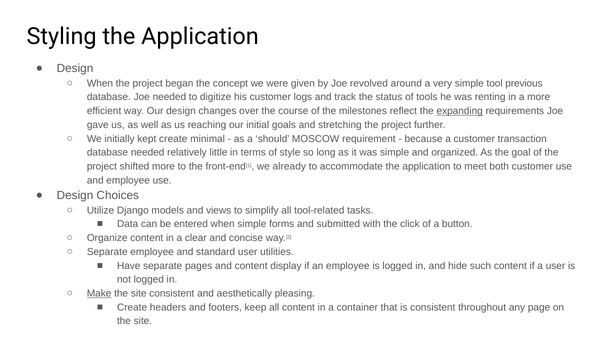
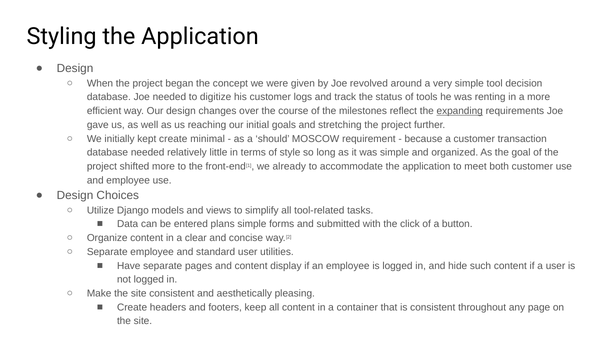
previous: previous -> decision (524, 83)
entered when: when -> plans (223, 224)
Make underline: present -> none (99, 294)
